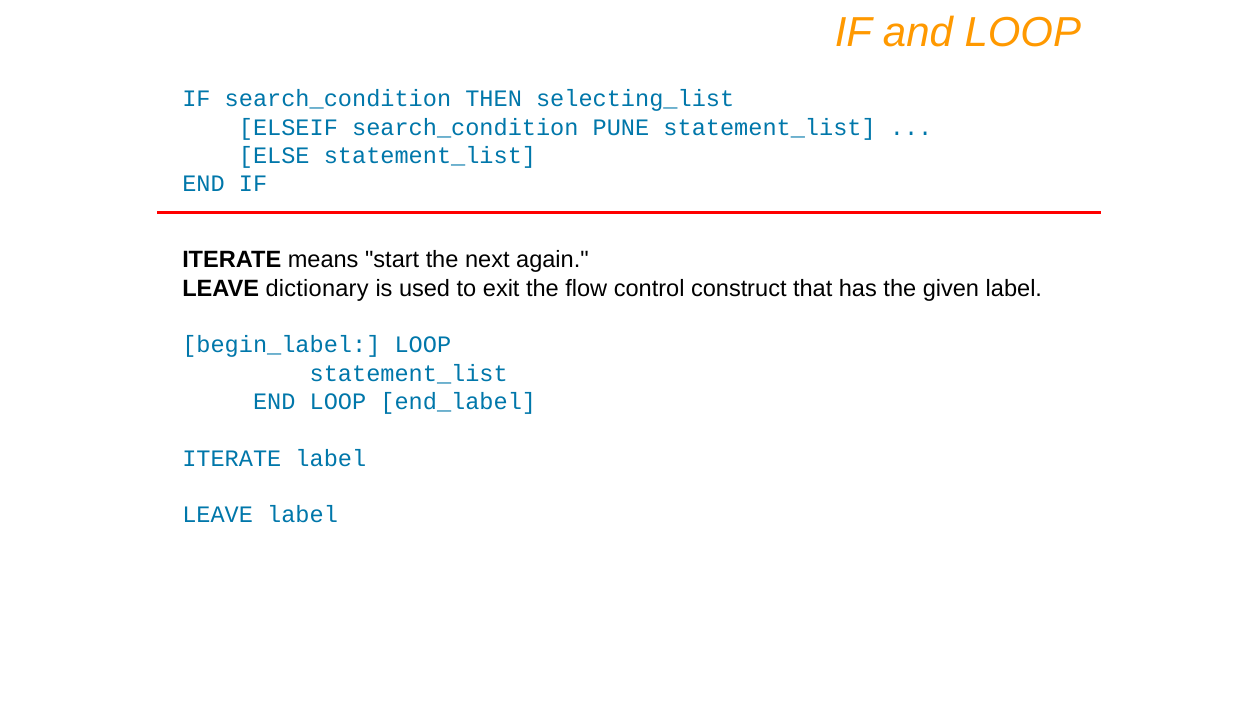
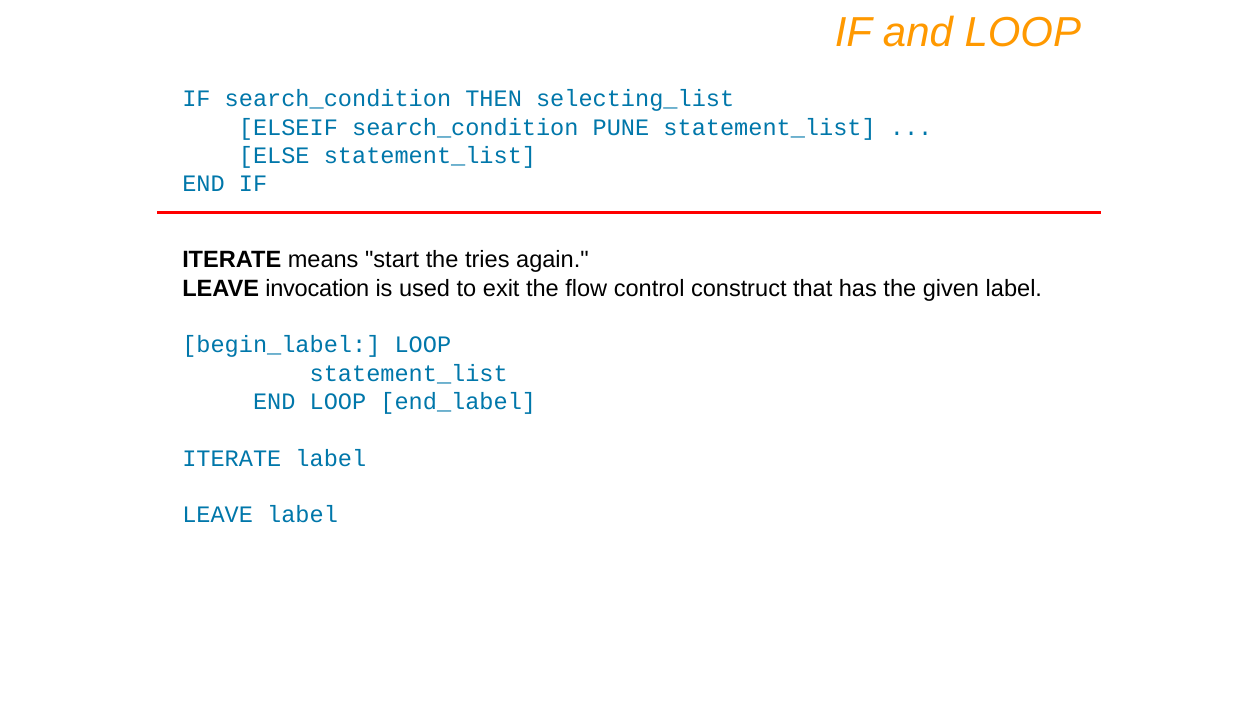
next: next -> tries (487, 260)
dictionary: dictionary -> invocation (317, 289)
